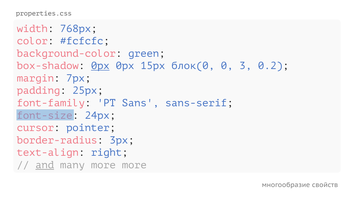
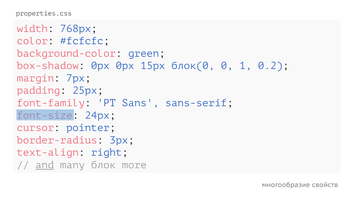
0px underline: present -> none (100, 66)
3: 3 -> 1 (246, 66)
many more: more -> блок (103, 165)
